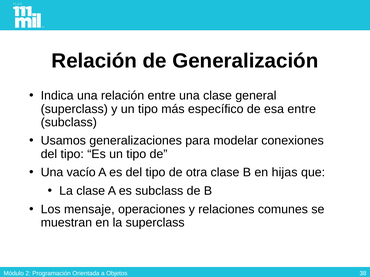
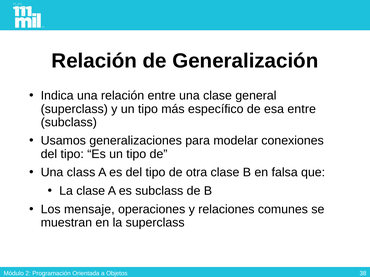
vacío: vacío -> class (81, 173)
hijas: hijas -> falsa (285, 173)
